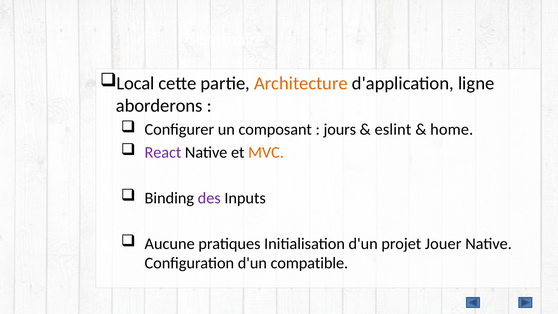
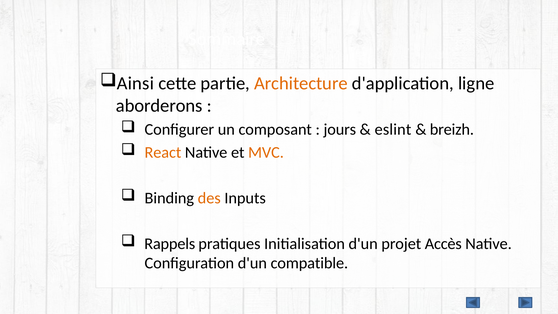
Local: Local -> Ainsi (135, 83)
home: home -> breizh (452, 130)
React colour: purple -> orange (163, 152)
des colour: purple -> orange (209, 198)
Aucune: Aucune -> Rappels (170, 244)
Jouer: Jouer -> Accès (443, 244)
